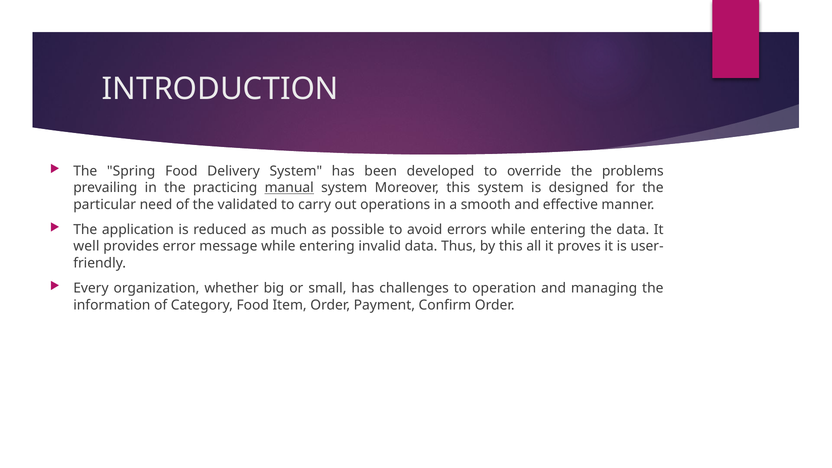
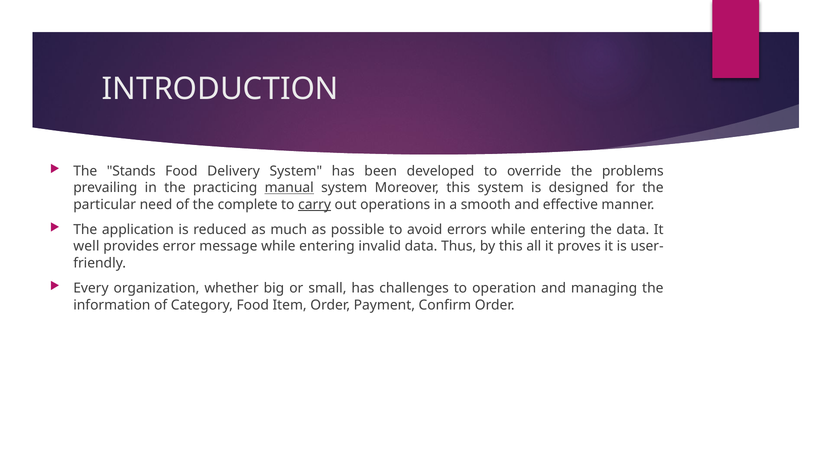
Spring: Spring -> Stands (131, 171)
validated: validated -> complete (248, 204)
carry underline: none -> present (315, 204)
